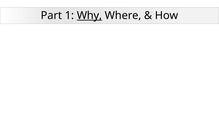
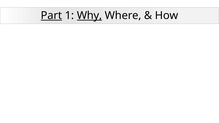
Part underline: none -> present (51, 16)
